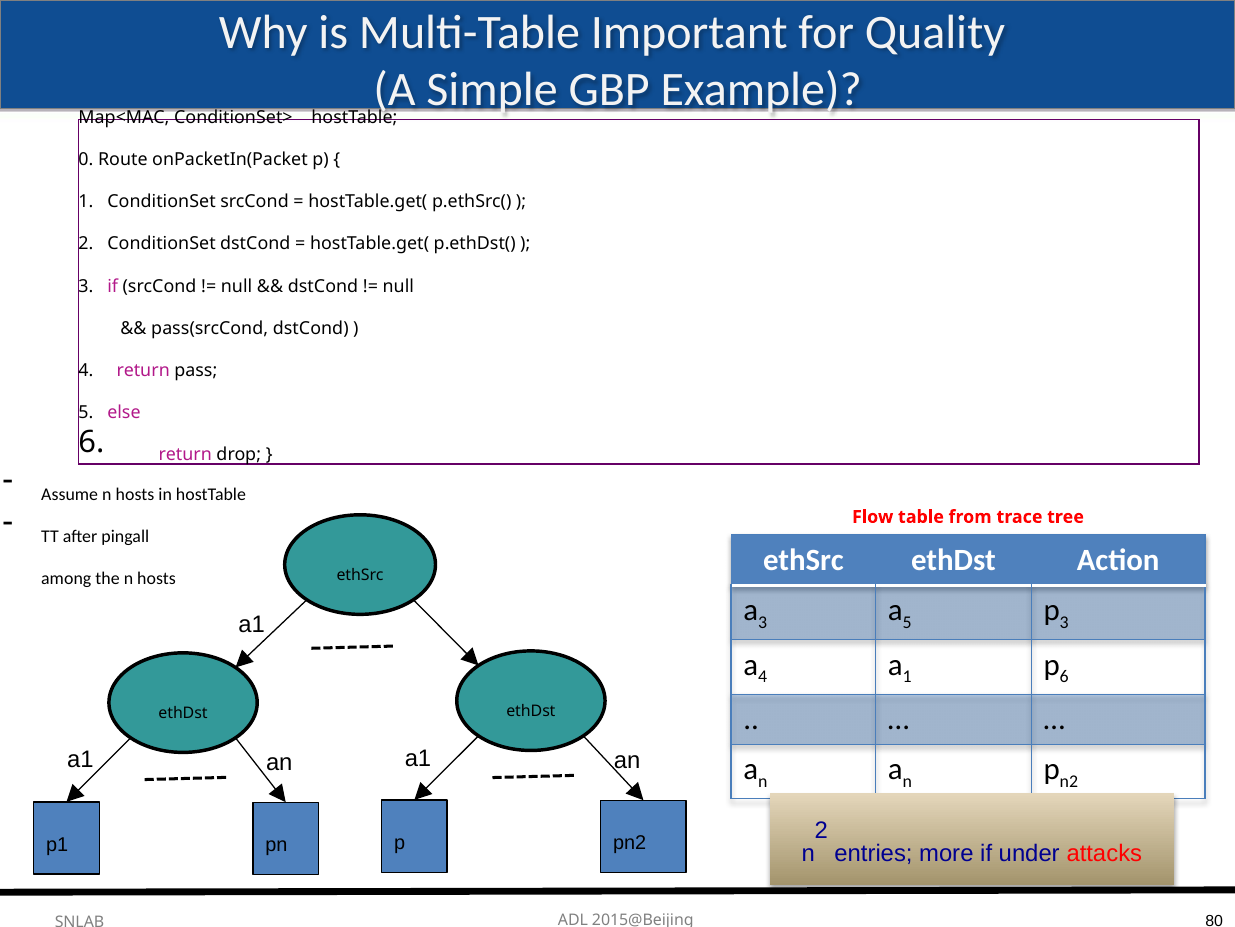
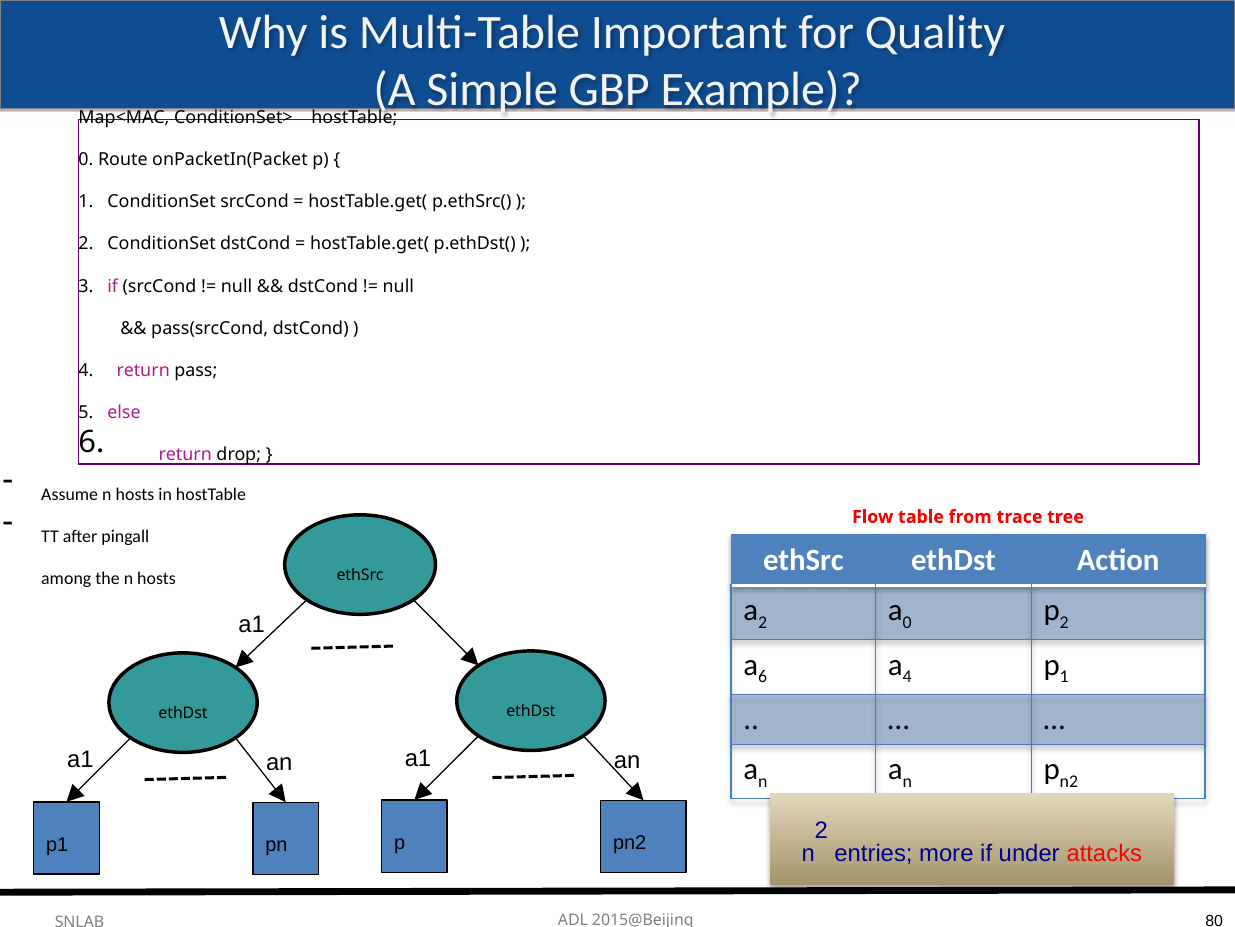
a 3: 3 -> 2 (763, 622)
a 5: 5 -> 0 (907, 622)
p 3: 3 -> 2 (1064, 622)
a 4: 4 -> 6 (763, 676)
a 1: 1 -> 4 (907, 676)
p 6: 6 -> 1 (1064, 676)
